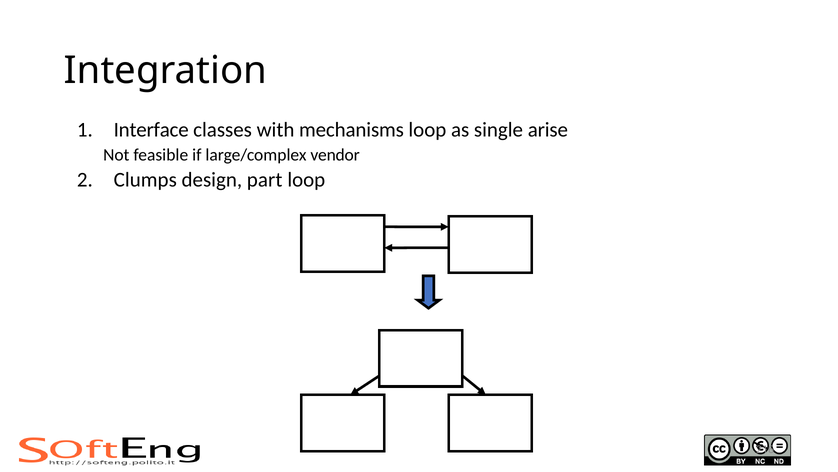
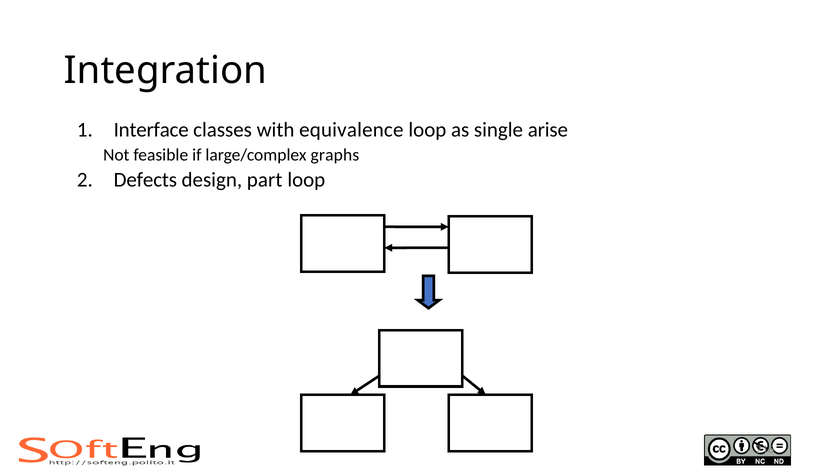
mechanisms: mechanisms -> equivalence (351, 129)
vendor: vendor -> graphs (335, 155)
Clumps: Clumps -> Defects (145, 180)
